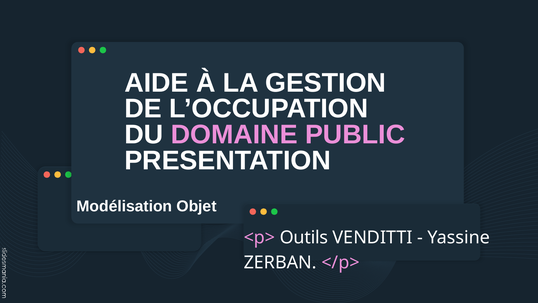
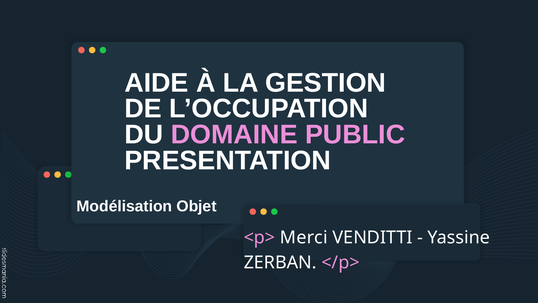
Outils: Outils -> Merci (304, 237)
